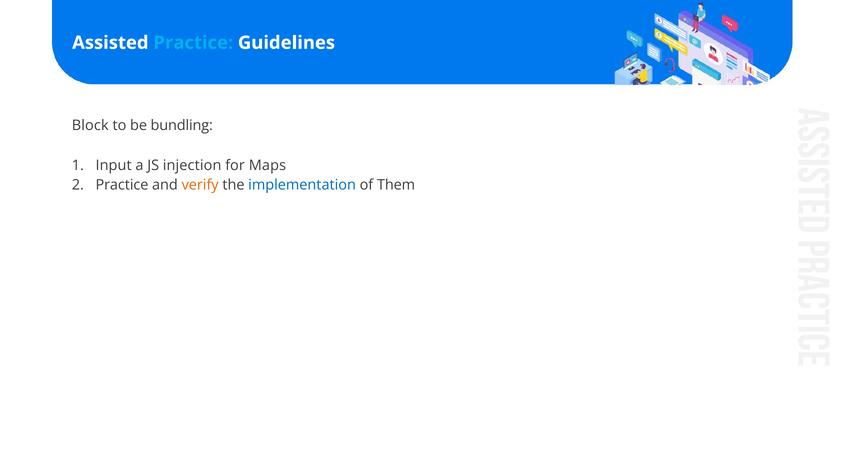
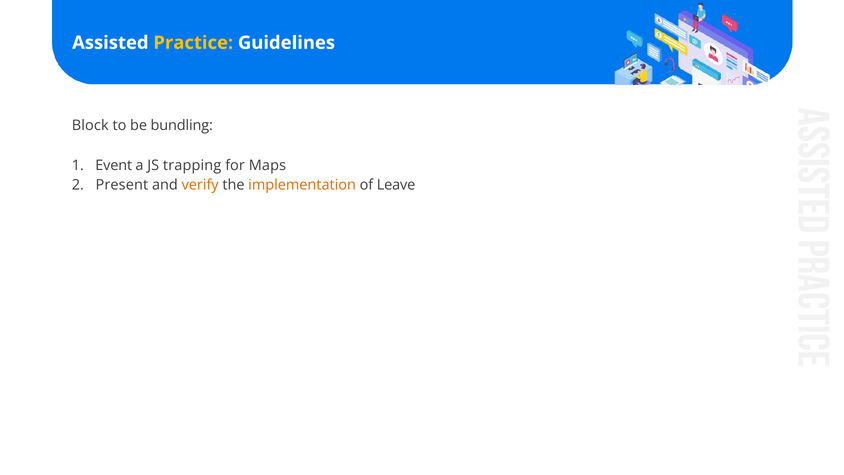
Practice colour: light blue -> yellow (193, 43)
Input: Input -> Event (114, 165)
injection: injection -> trapping (192, 165)
Practice: Practice -> Present (122, 185)
implementation colour: blue -> orange (302, 185)
Them: Them -> Leave (396, 185)
